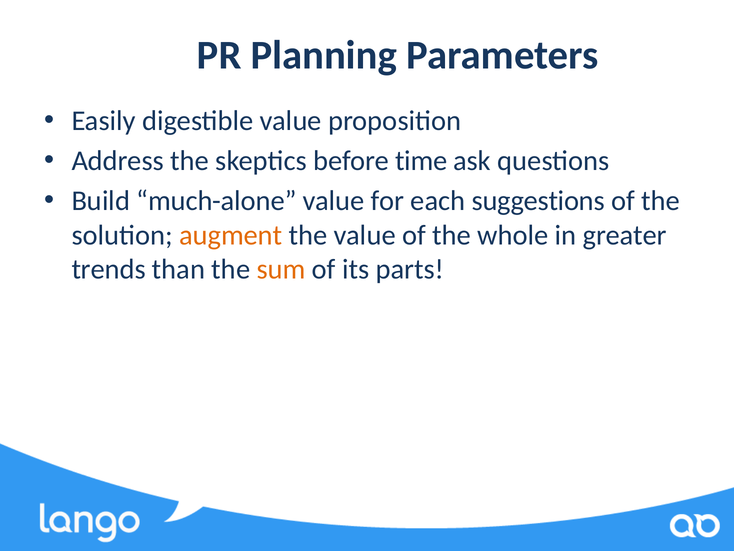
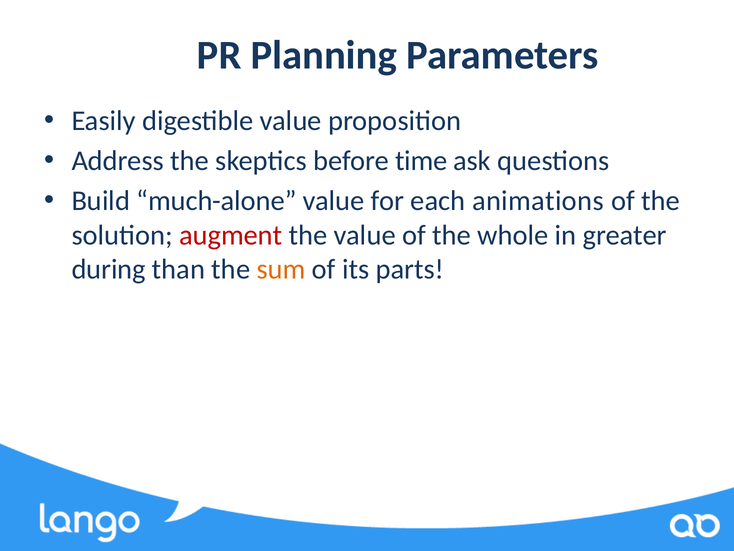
suggestions: suggestions -> animations (538, 201)
augment colour: orange -> red (231, 235)
trends: trends -> during (109, 269)
